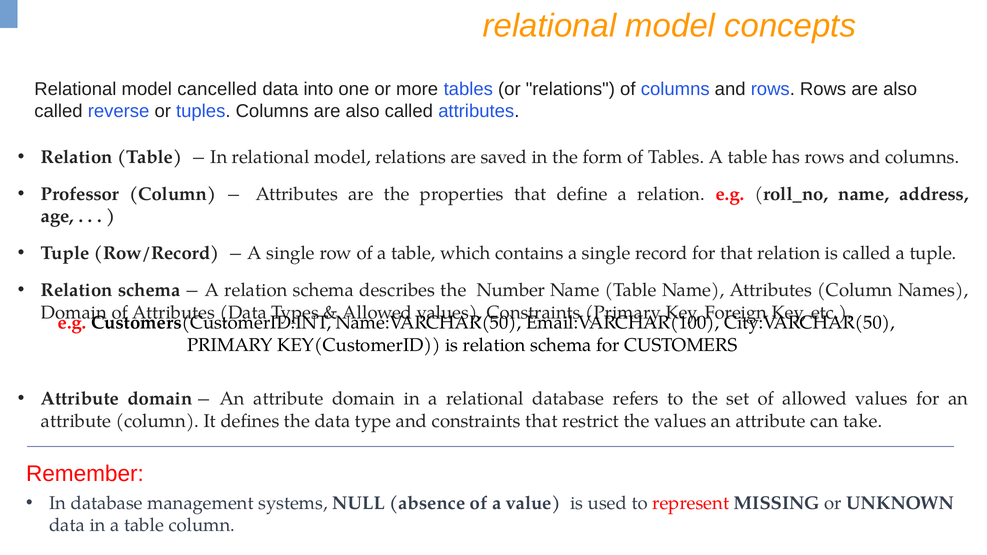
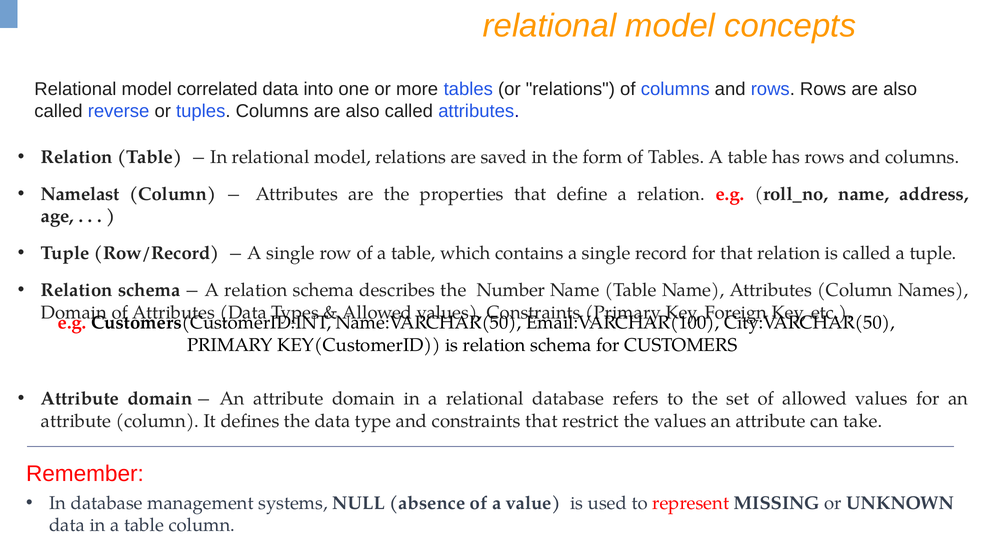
cancelled: cancelled -> correlated (217, 89)
Professor: Professor -> Namelast (80, 194)
